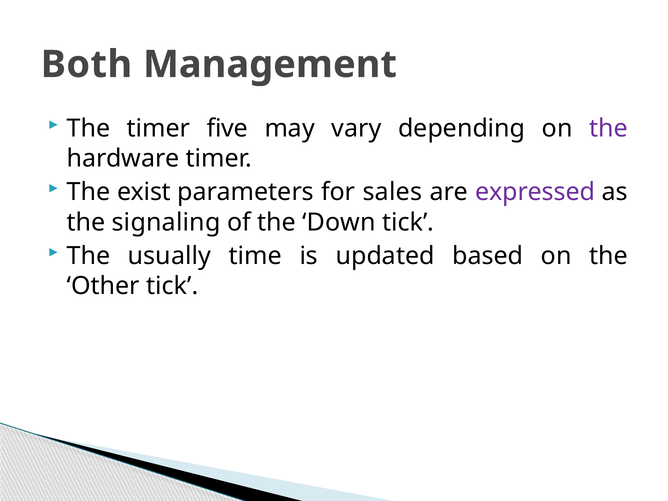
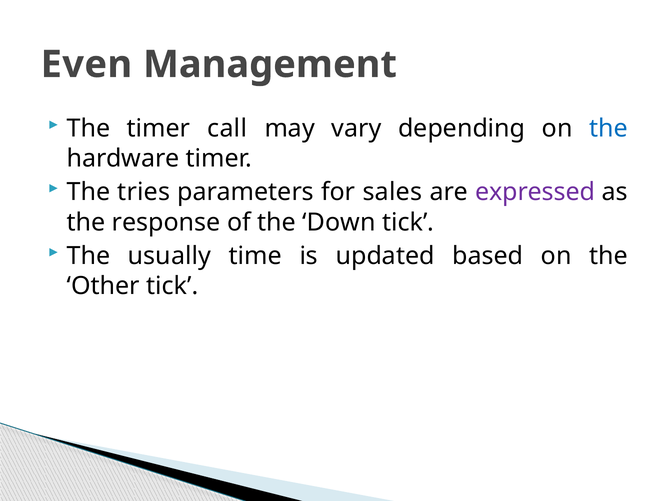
Both: Both -> Even (86, 64)
five: five -> call (227, 128)
the colour: purple -> blue (609, 128)
exist: exist -> tries (144, 192)
signaling: signaling -> response (166, 222)
